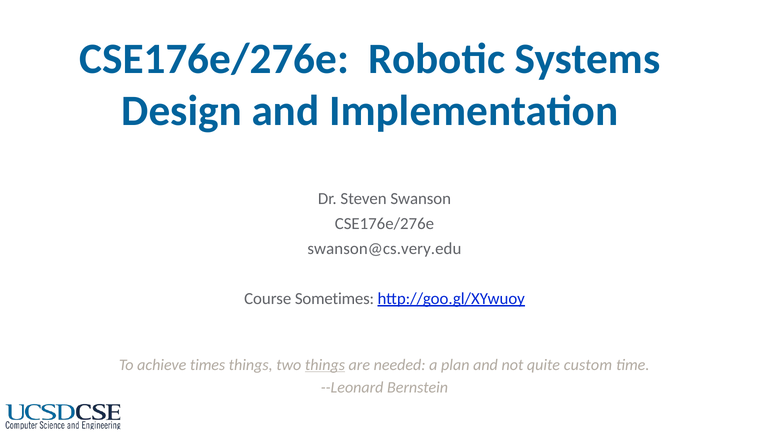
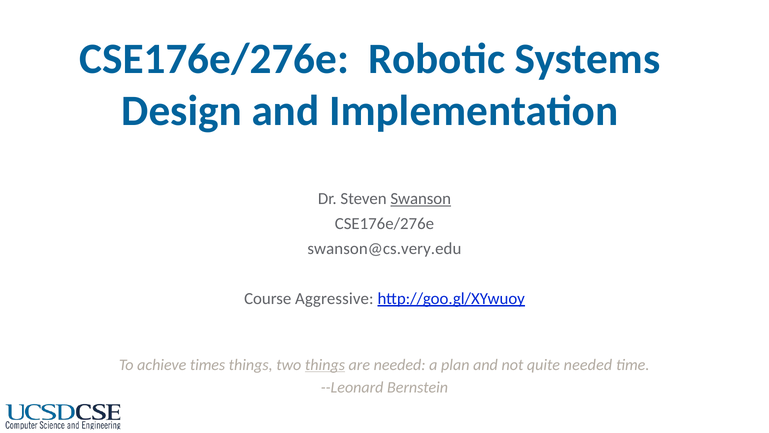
Swanson underline: none -> present (421, 198)
Sometimes: Sometimes -> Aggressive (334, 298)
quite custom: custom -> needed (588, 364)
